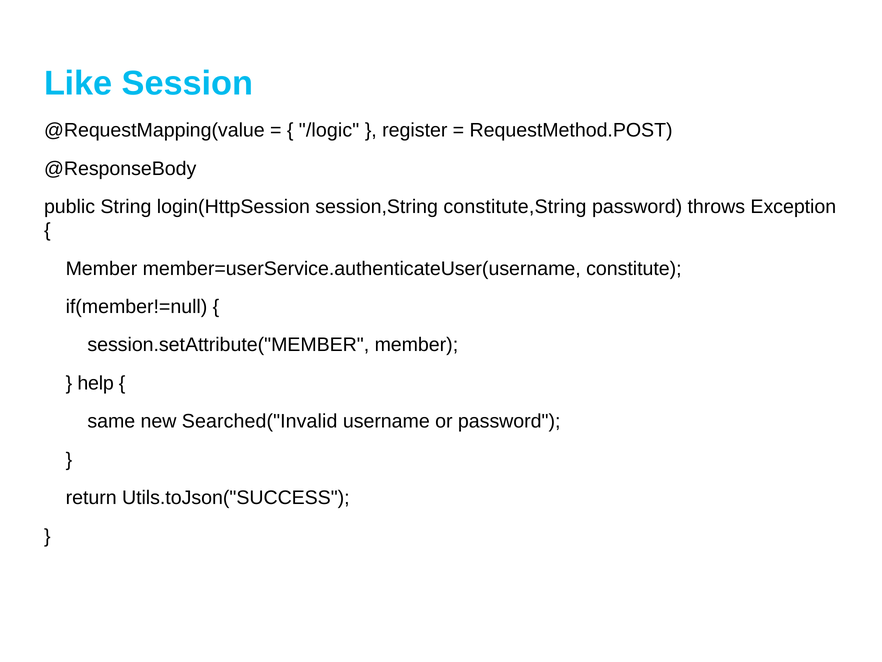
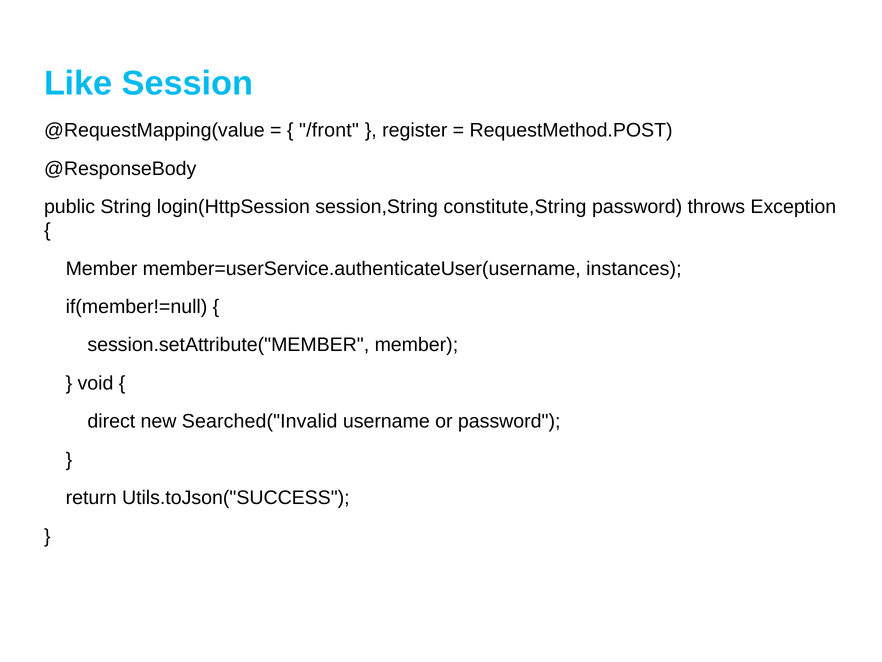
/logic: /logic -> /front (329, 130)
constitute: constitute -> instances (634, 268)
help: help -> void (96, 383)
same: same -> direct (111, 421)
